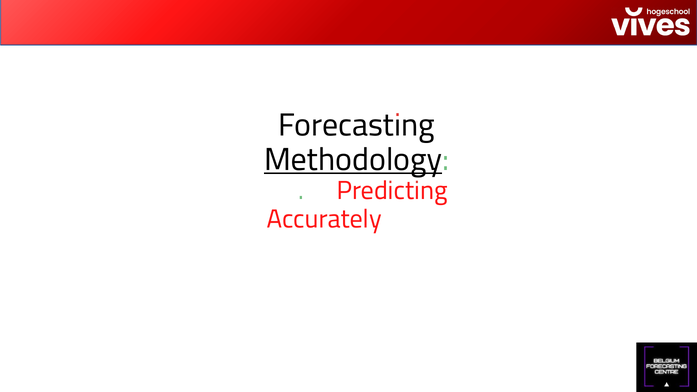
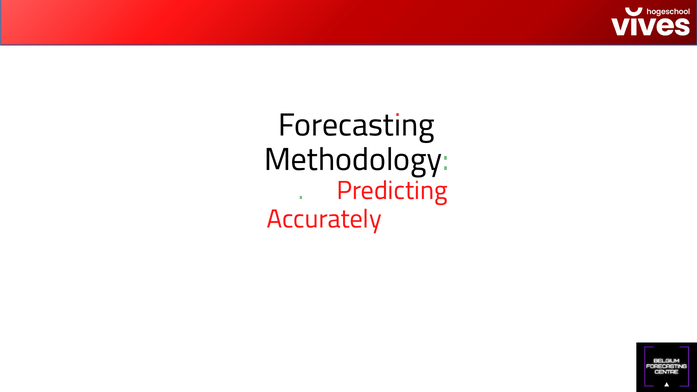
Methodology underline: present -> none (353, 160)
